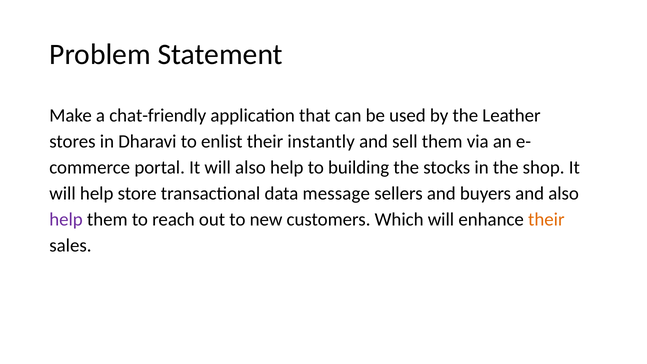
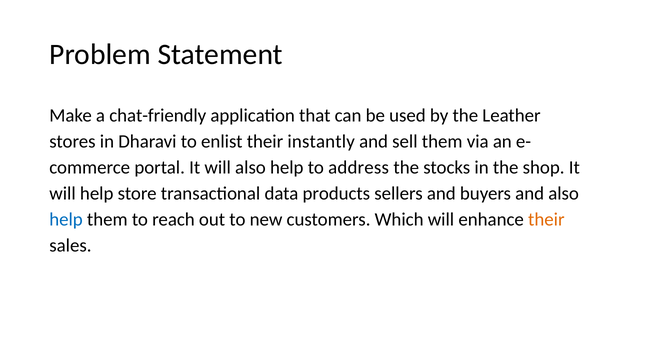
building: building -> address (359, 167)
message: message -> products (336, 193)
help colour: purple -> blue (66, 219)
